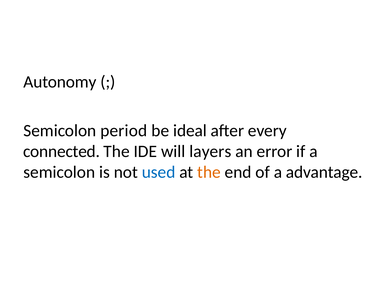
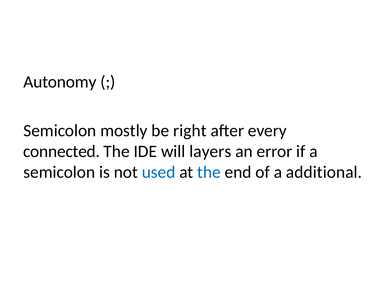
period: period -> mostly (124, 130)
ideal: ideal -> right (190, 130)
the colour: orange -> blue (209, 172)
advantage: advantage -> additional (324, 172)
